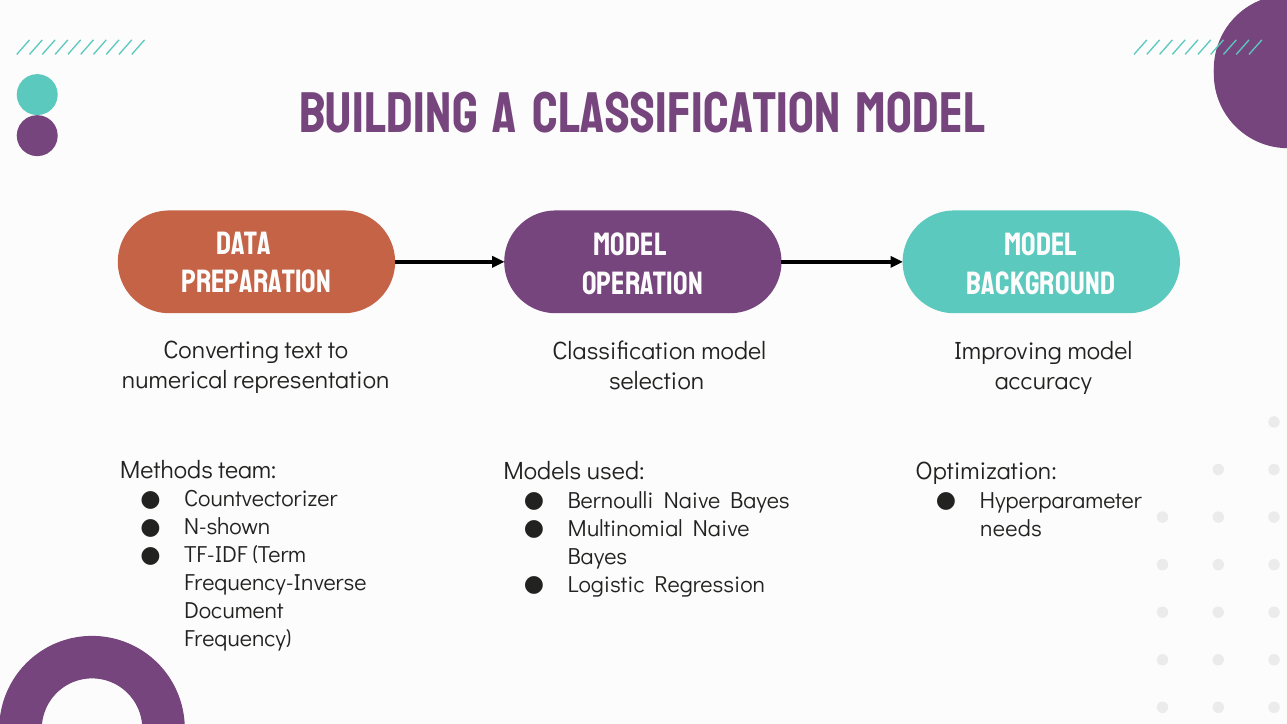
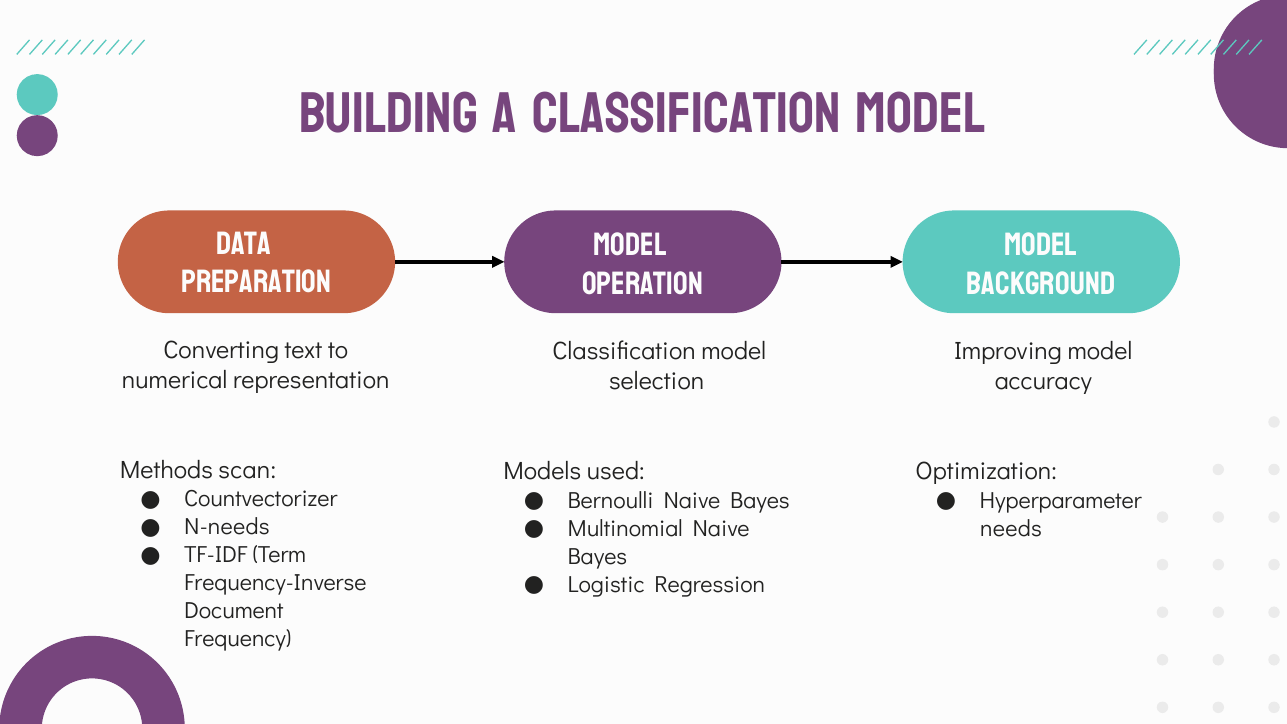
team: team -> scan (247, 470)
N-shown: N-shown -> N-needs (227, 527)
